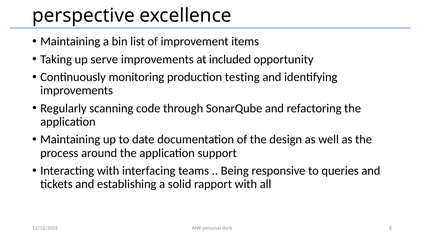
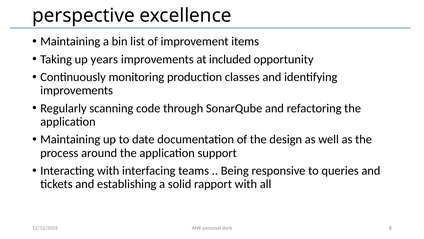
serve: serve -> years (104, 59)
testing: testing -> classes (242, 77)
